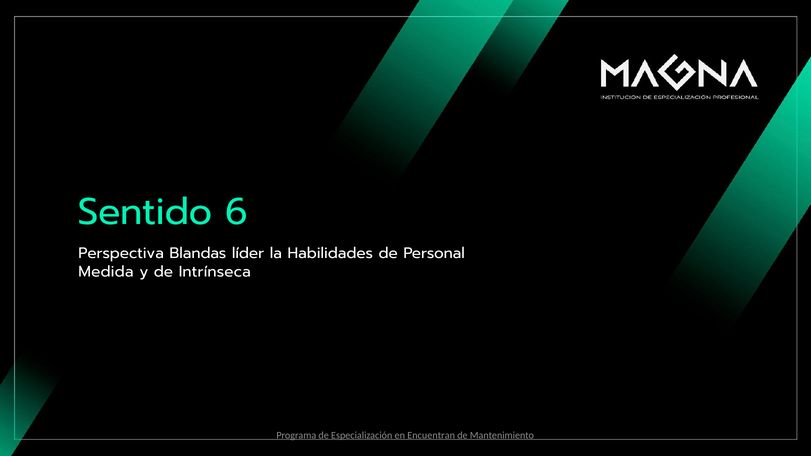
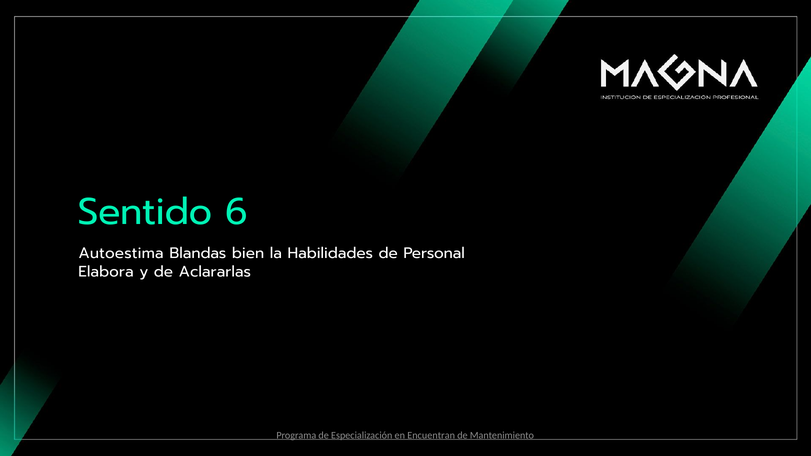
Perspectiva: Perspectiva -> Autoestima (121, 253)
líder: líder -> bien (248, 253)
Medida: Medida -> Elabora (106, 272)
Intrínseca: Intrínseca -> Aclararlas (215, 272)
